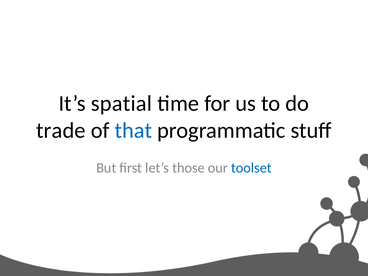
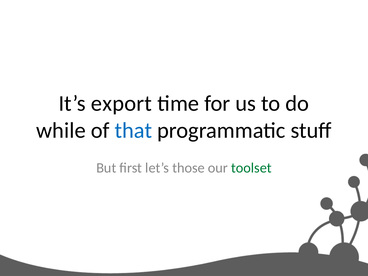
spatial: spatial -> export (121, 103)
trade: trade -> while (61, 130)
toolset colour: blue -> green (251, 168)
